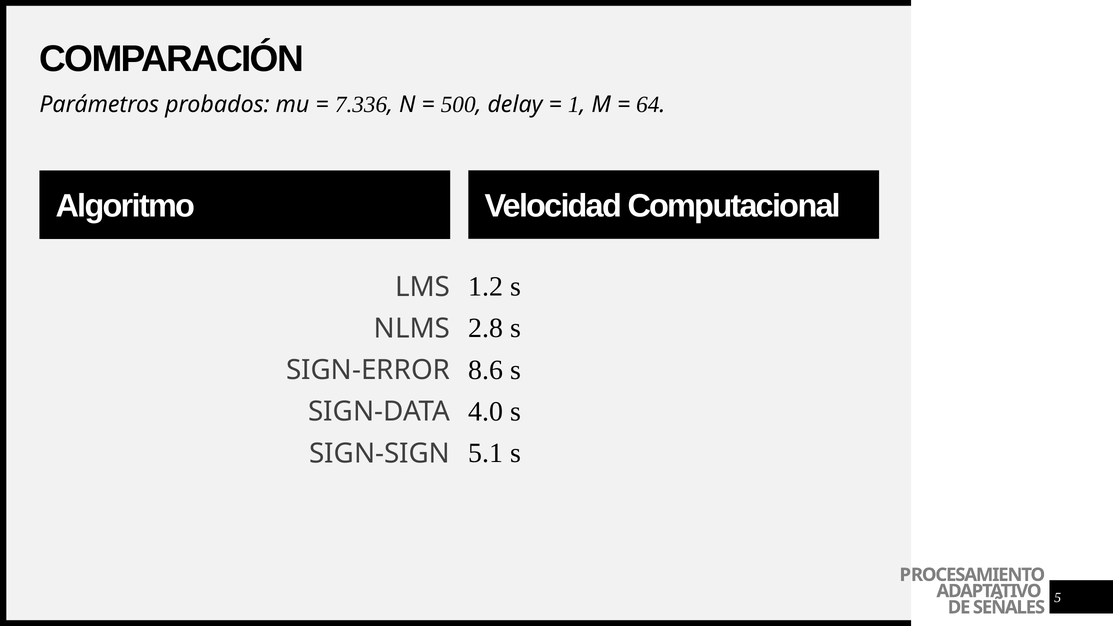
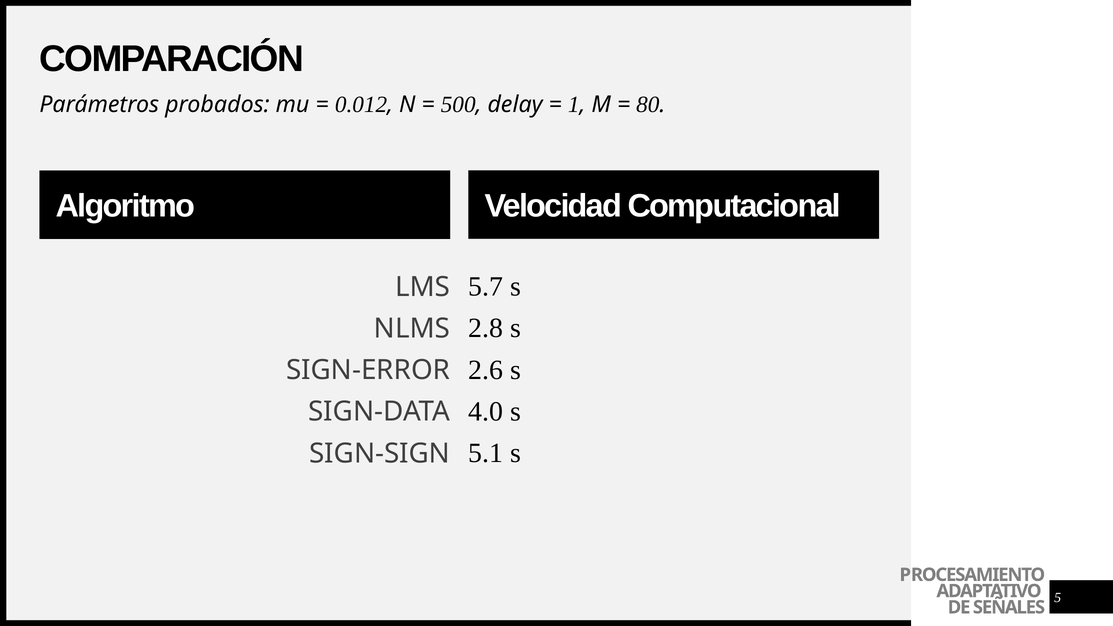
7.336: 7.336 -> 0.012 (361, 104)
64: 64 -> 80 (648, 104)
1.2: 1.2 -> 5.7 (486, 287)
8.6: 8.6 -> 2.6 (486, 370)
